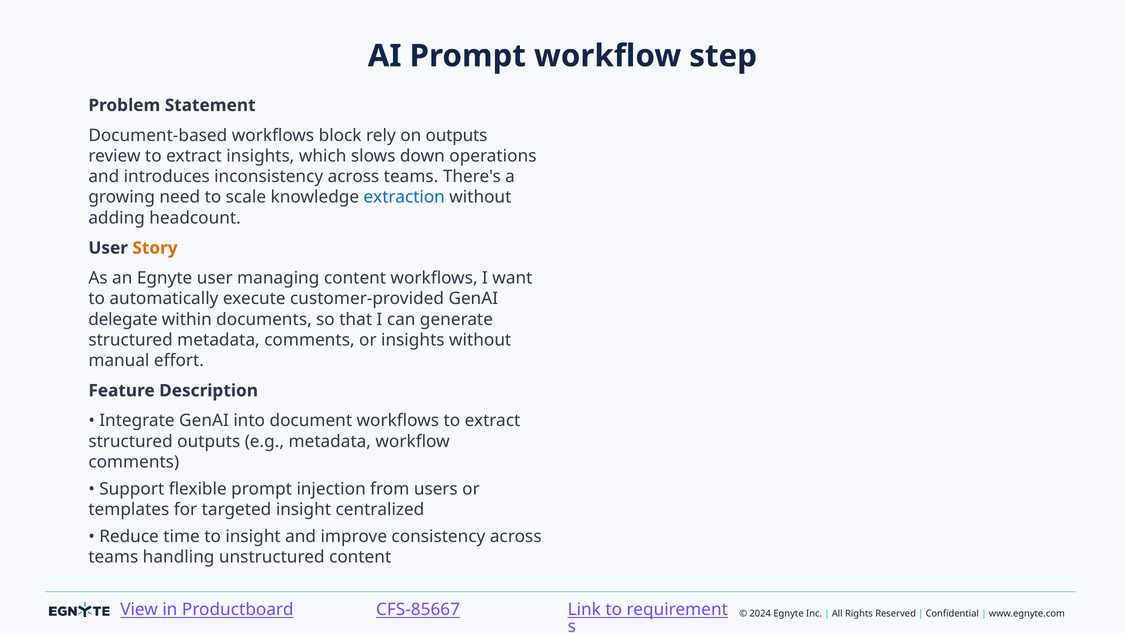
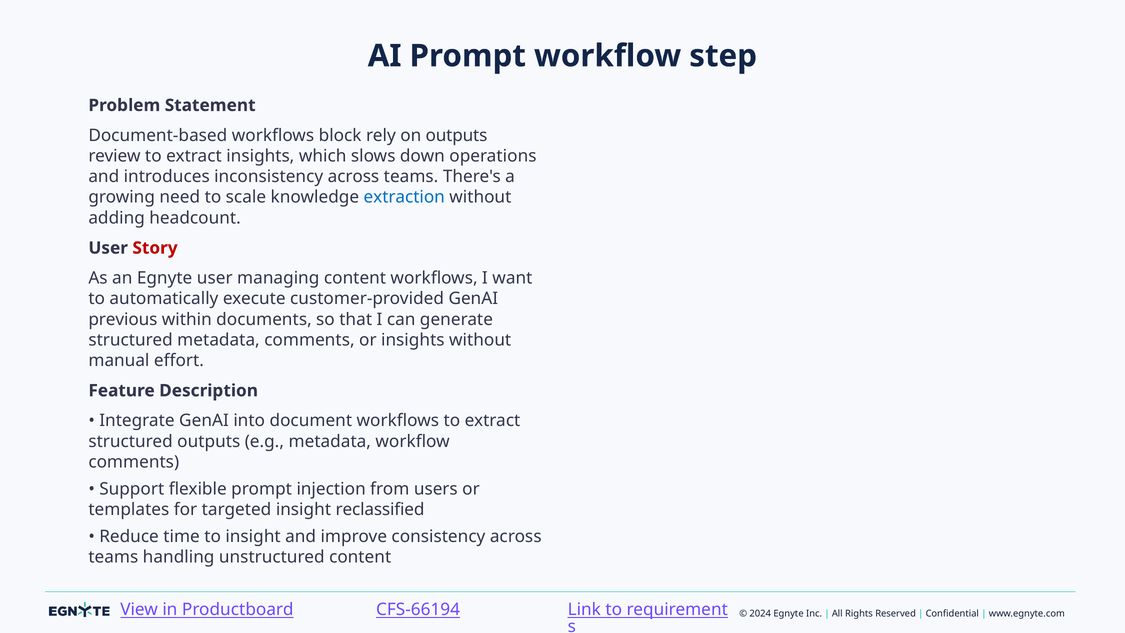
Story colour: orange -> red (155, 248)
delegate: delegate -> previous (123, 319)
centralized: centralized -> reclassified (380, 509)
CFS-85667: CFS-85667 -> CFS-66194 (418, 610)
